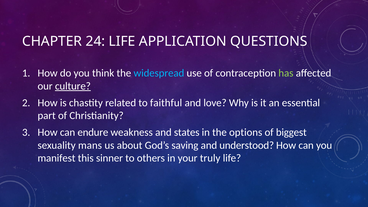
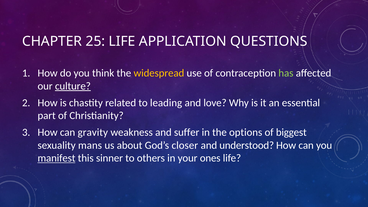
24: 24 -> 25 (95, 41)
widespread colour: light blue -> yellow (159, 73)
faithful: faithful -> leading (166, 103)
endure: endure -> gravity (93, 132)
states: states -> suffer (187, 132)
saving: saving -> closer (185, 145)
manifest underline: none -> present (57, 158)
truly: truly -> ones (210, 158)
